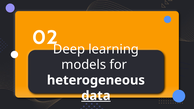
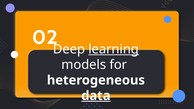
learning underline: none -> present (114, 49)
